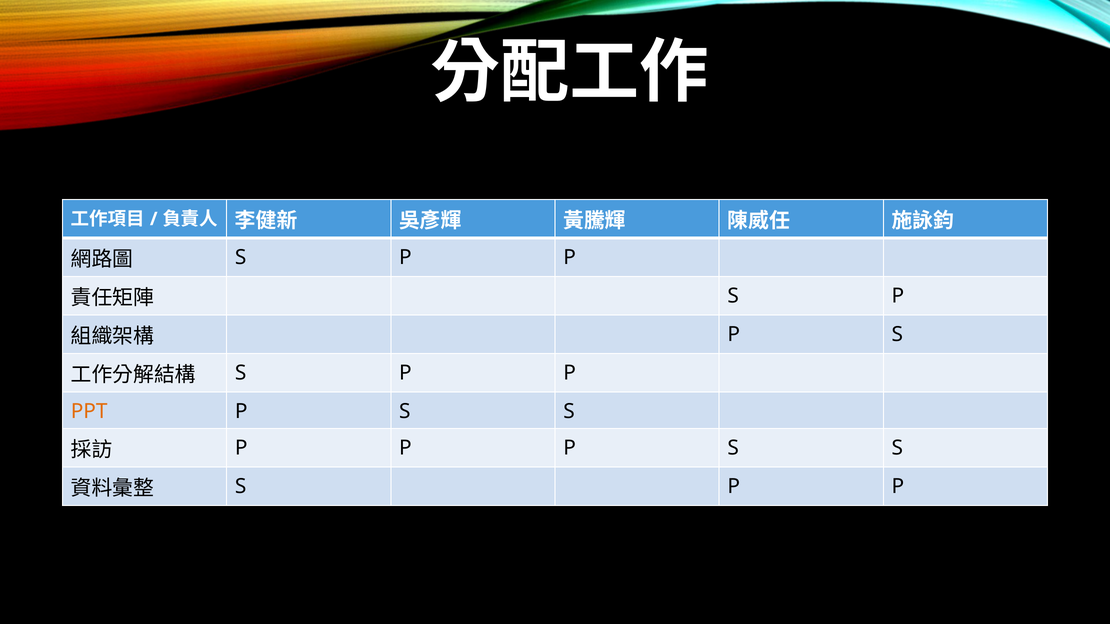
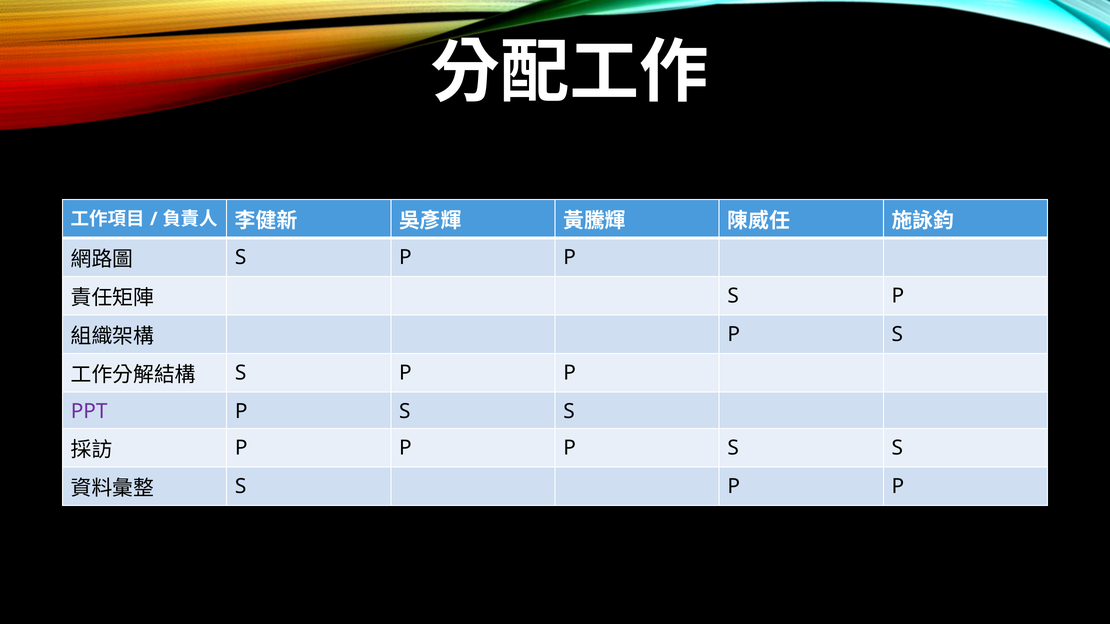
PPT colour: orange -> purple (89, 412)
